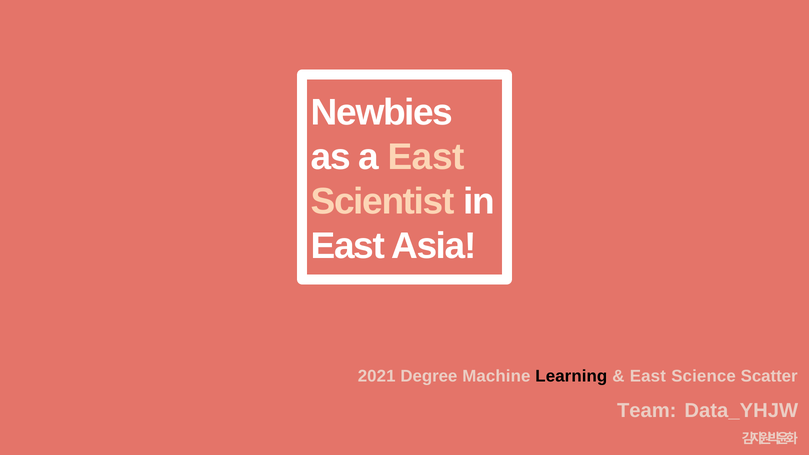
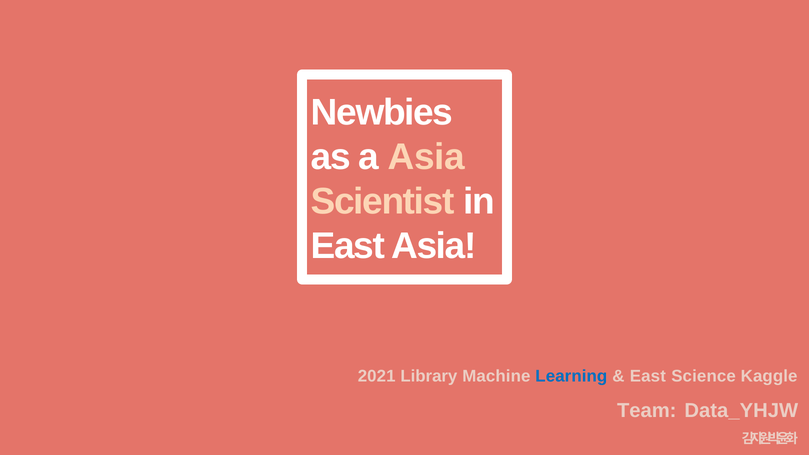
a East: East -> Asia (426, 157)
Degree: Degree -> Library (429, 376)
Learning colour: black -> blue (571, 376)
Scatter: Scatter -> Kaggle (769, 376)
